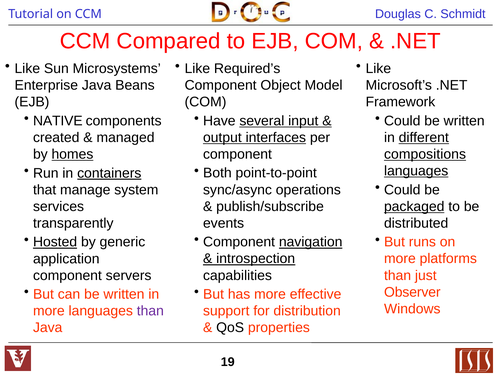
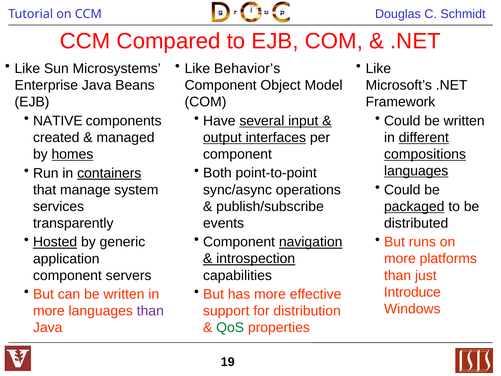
Required’s: Required’s -> Behavior’s (247, 68)
Observer: Observer -> Introduce (412, 292)
QoS colour: black -> green (230, 327)
